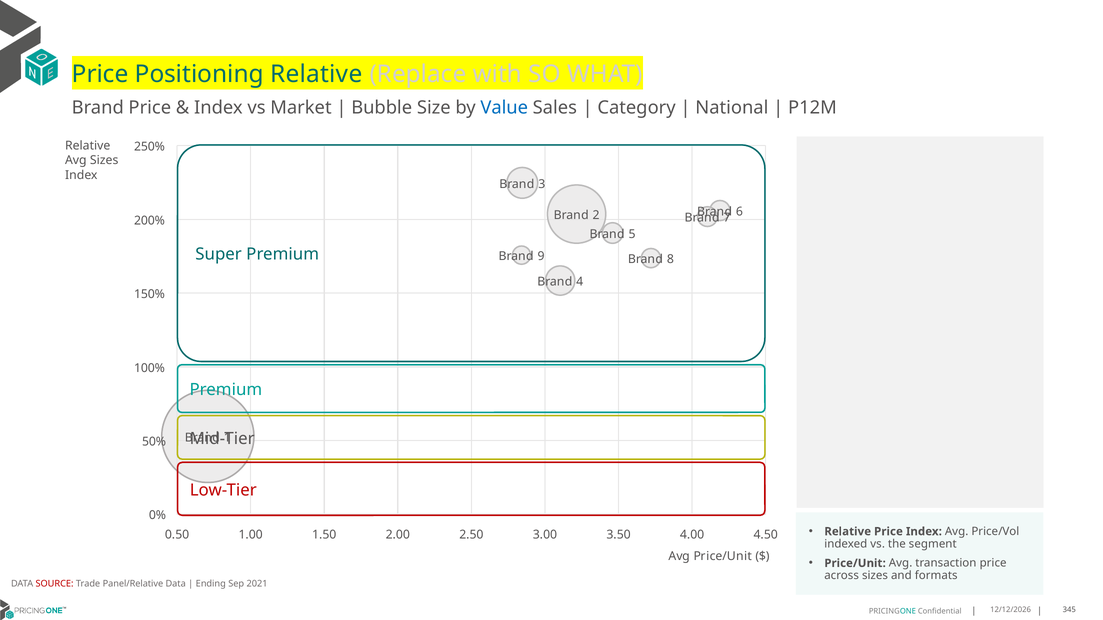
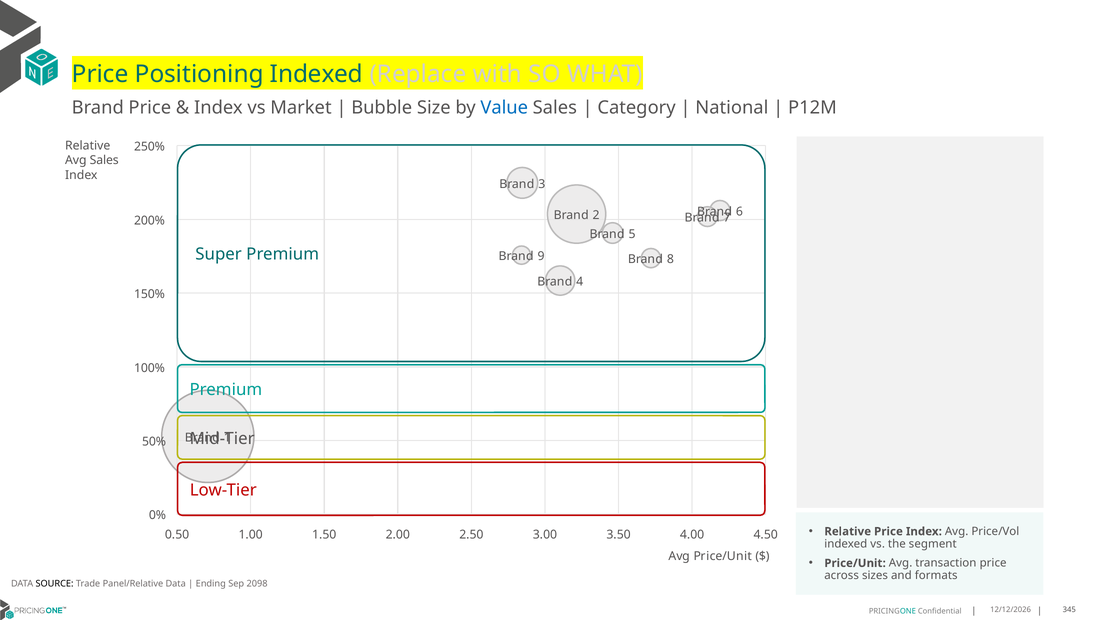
Positioning Relative: Relative -> Indexed (316, 74)
Avg Sizes: Sizes -> Sales (104, 161)
SOURCE colour: red -> black (55, 584)
2021: 2021 -> 2098 (257, 584)
